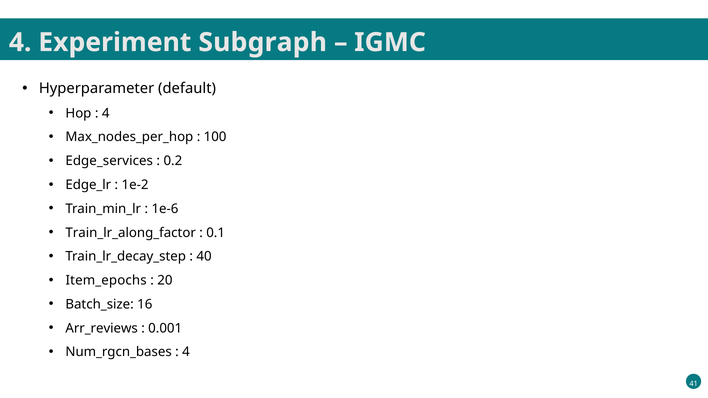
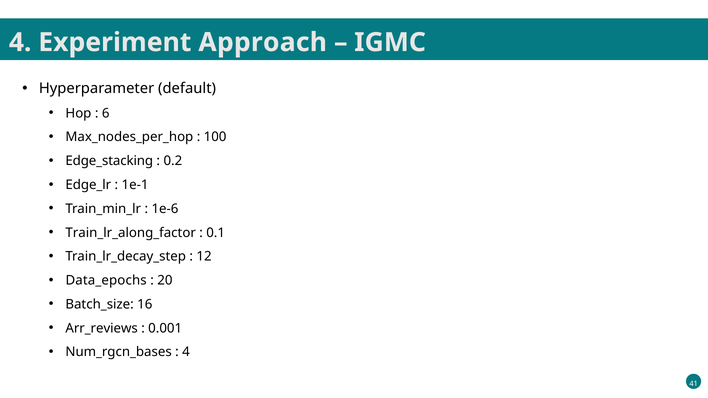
Subgraph: Subgraph -> Approach (263, 42)
4: 4 -> 6 (106, 113)
Edge_services: Edge_services -> Edge_stacking (109, 161)
1e-2: 1e-2 -> 1e-1 (135, 185)
40: 40 -> 12 (204, 257)
Item_epochs: Item_epochs -> Data_epochs (106, 281)
